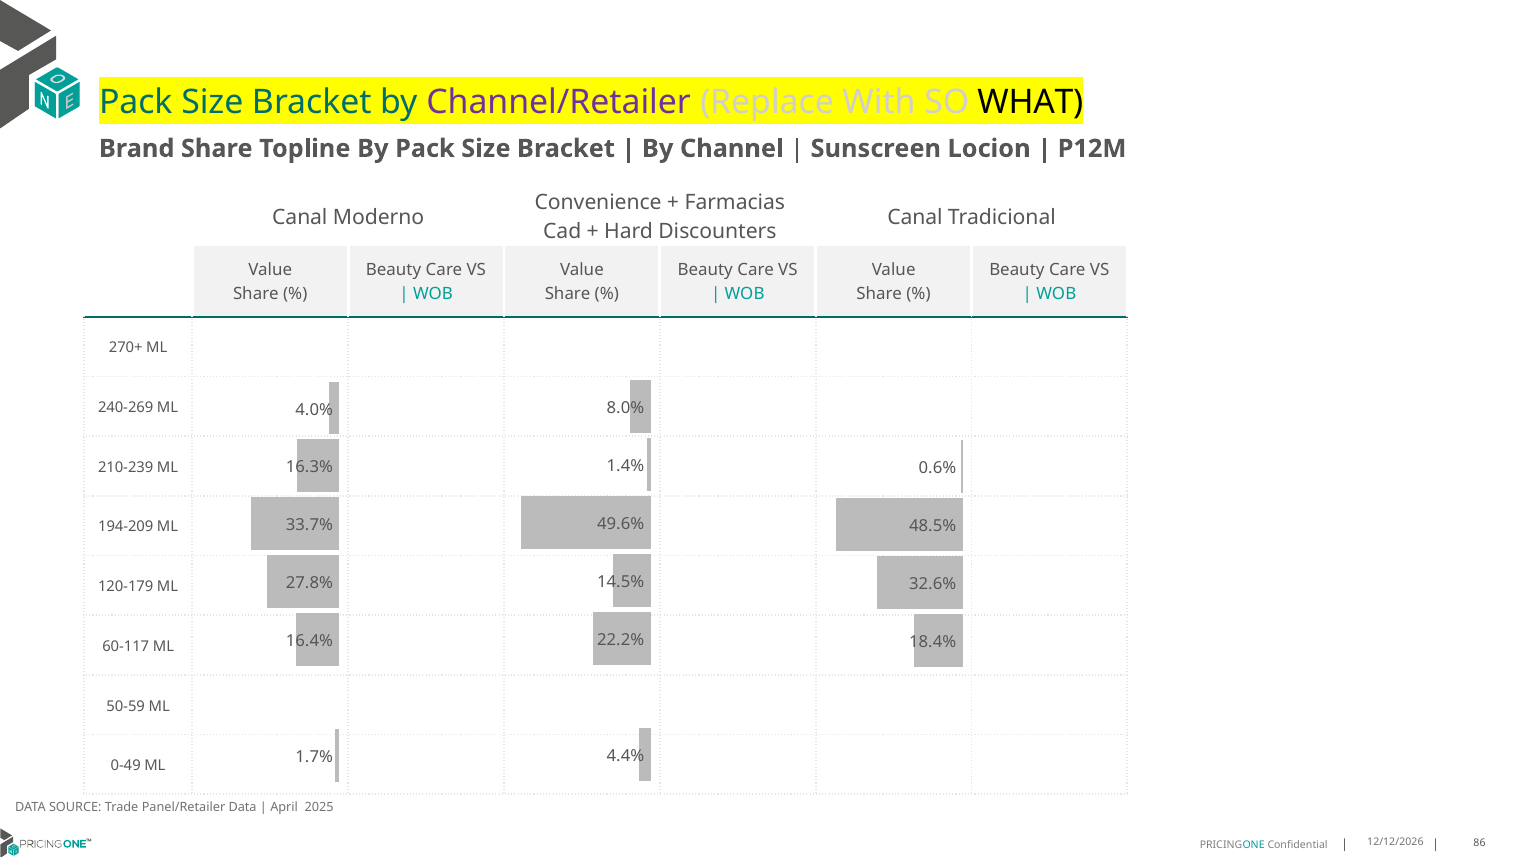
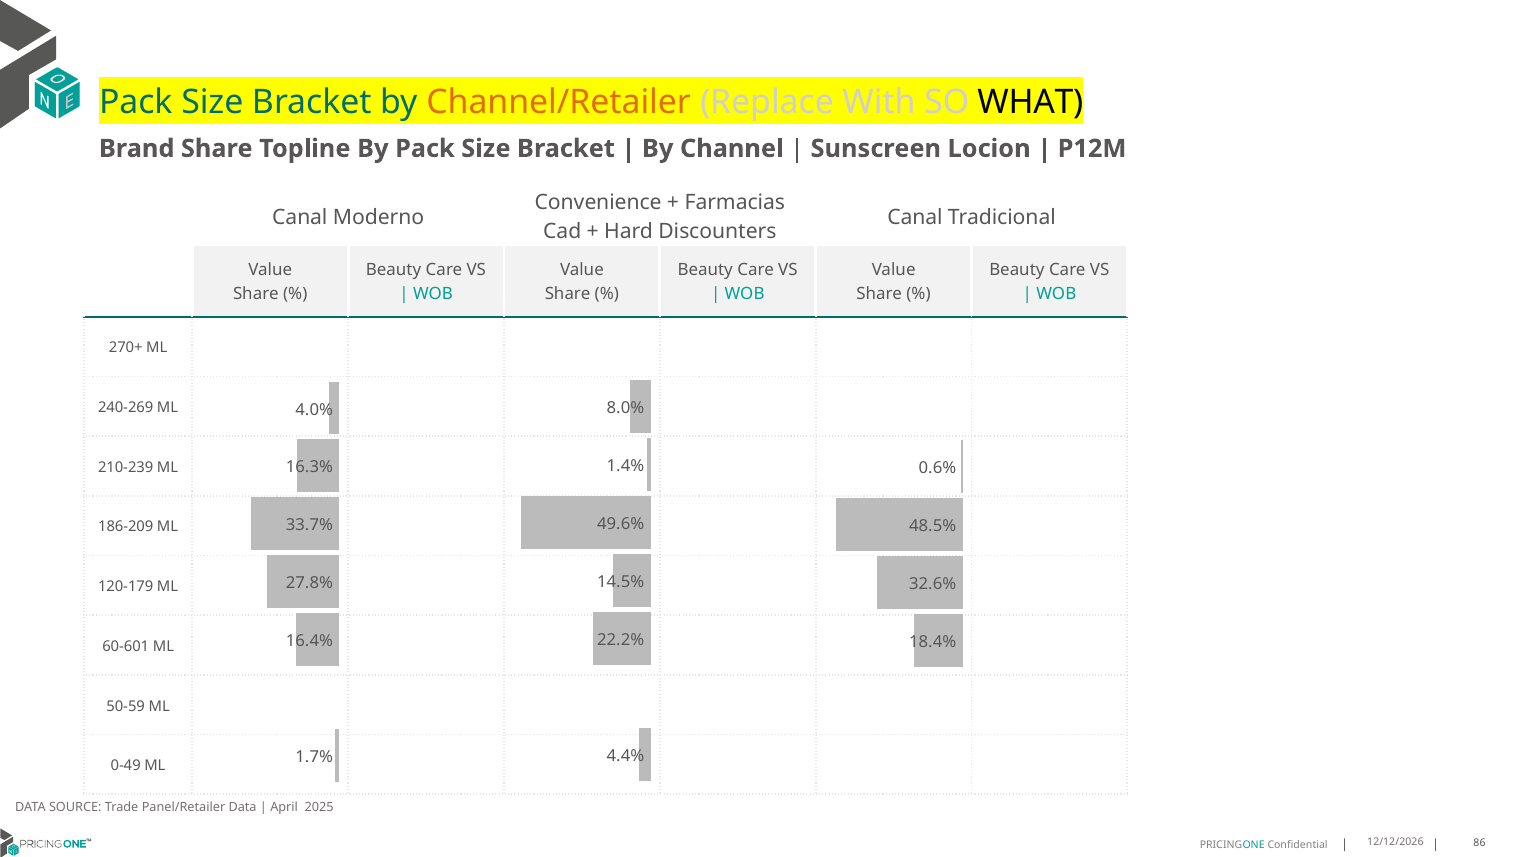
Channel/Retailer colour: purple -> orange (559, 102)
194-209: 194-209 -> 186-209 (126, 527)
60-117: 60-117 -> 60-601 (126, 646)
